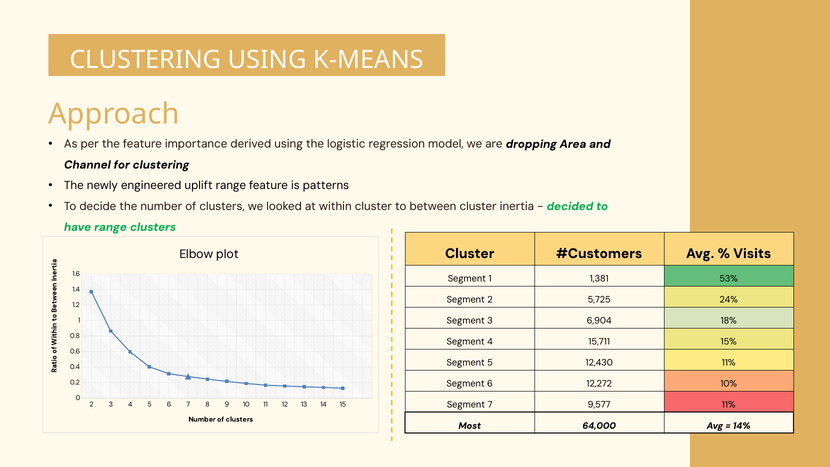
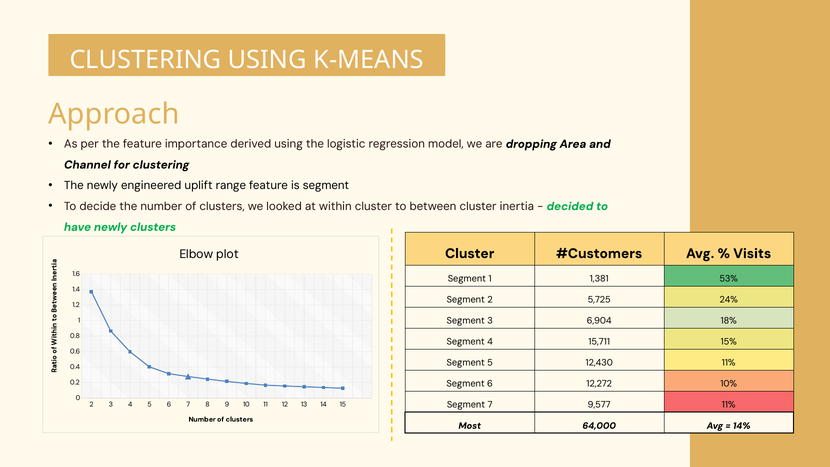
is patterns: patterns -> segment (326, 185)
have range: range -> newly (111, 227)
